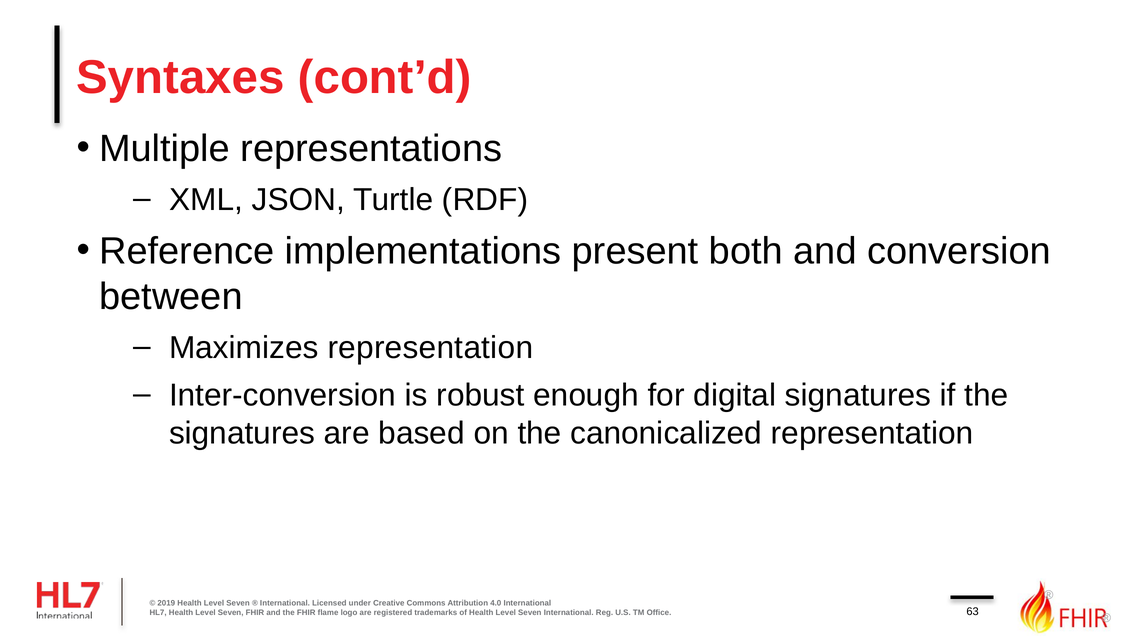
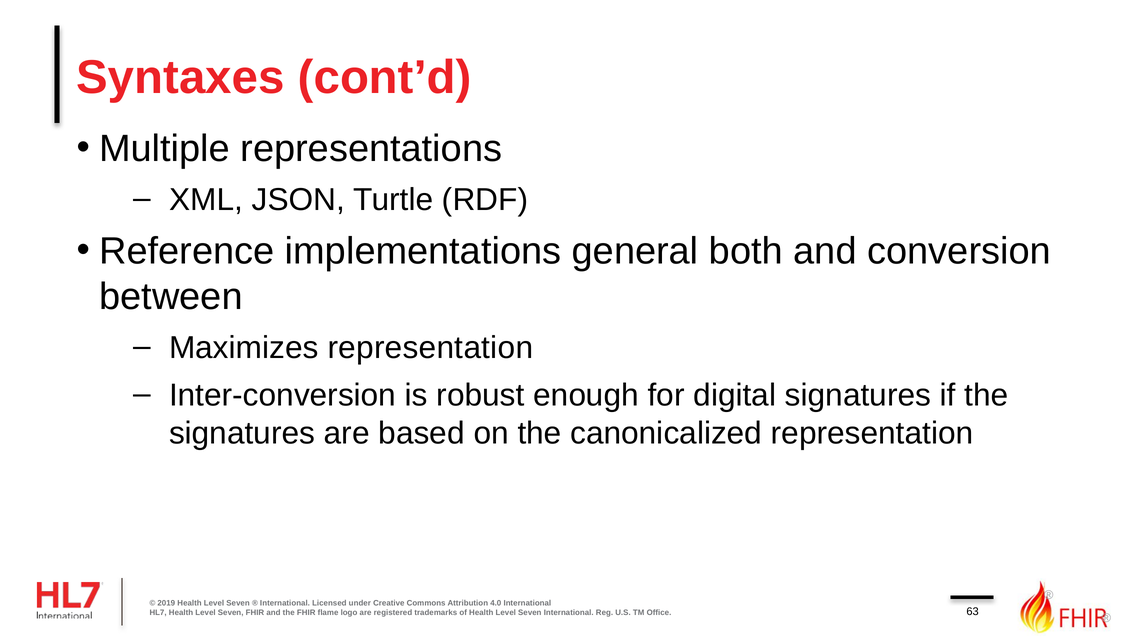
present: present -> general (635, 251)
